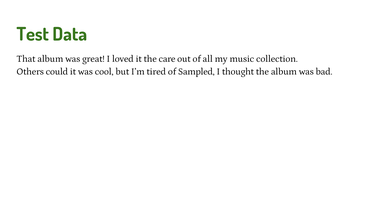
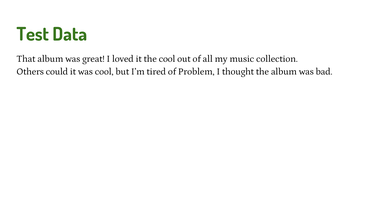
the care: care -> cool (167, 59)
Sampled: Sampled -> Problem (196, 72)
